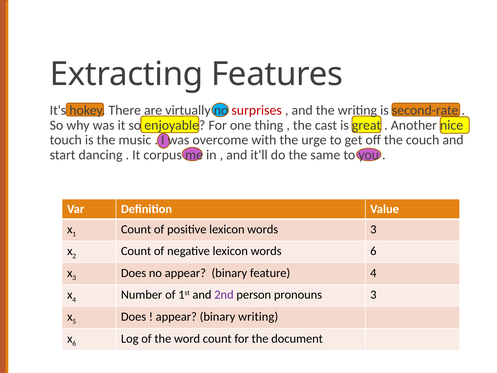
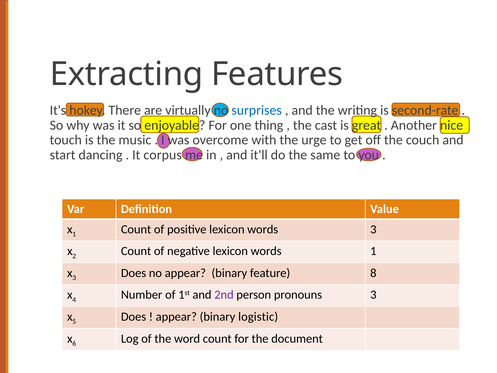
surprises colour: red -> blue (257, 110)
words 6: 6 -> 1 (373, 251)
feature 4: 4 -> 8 (373, 273)
binary writing: writing -> logistic (258, 317)
